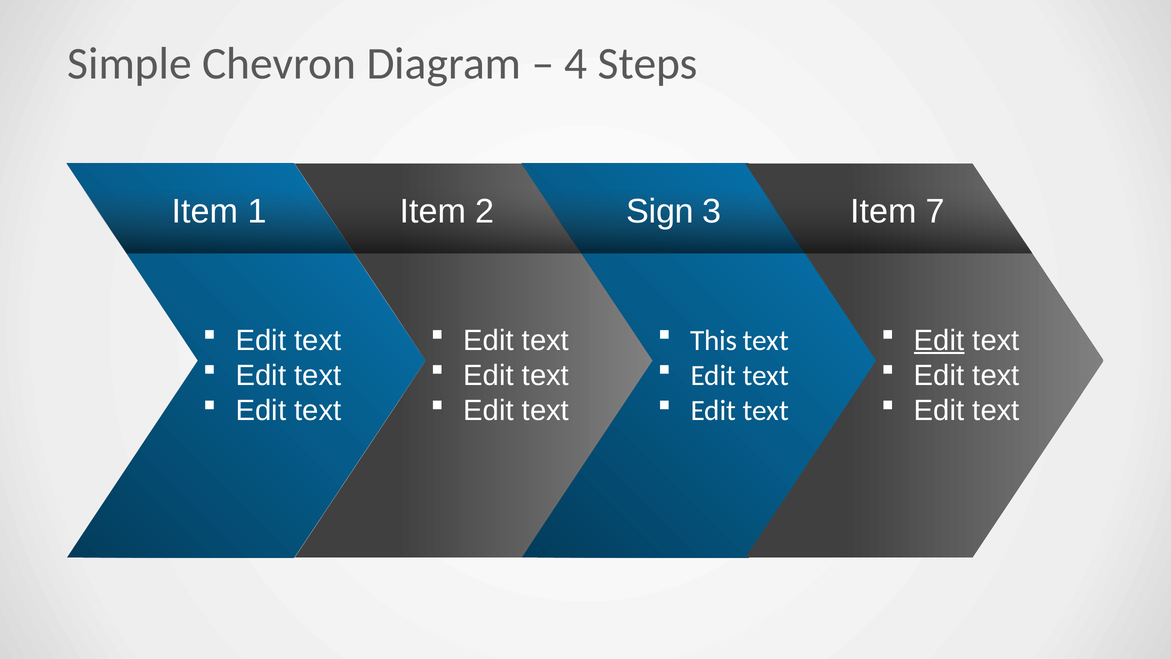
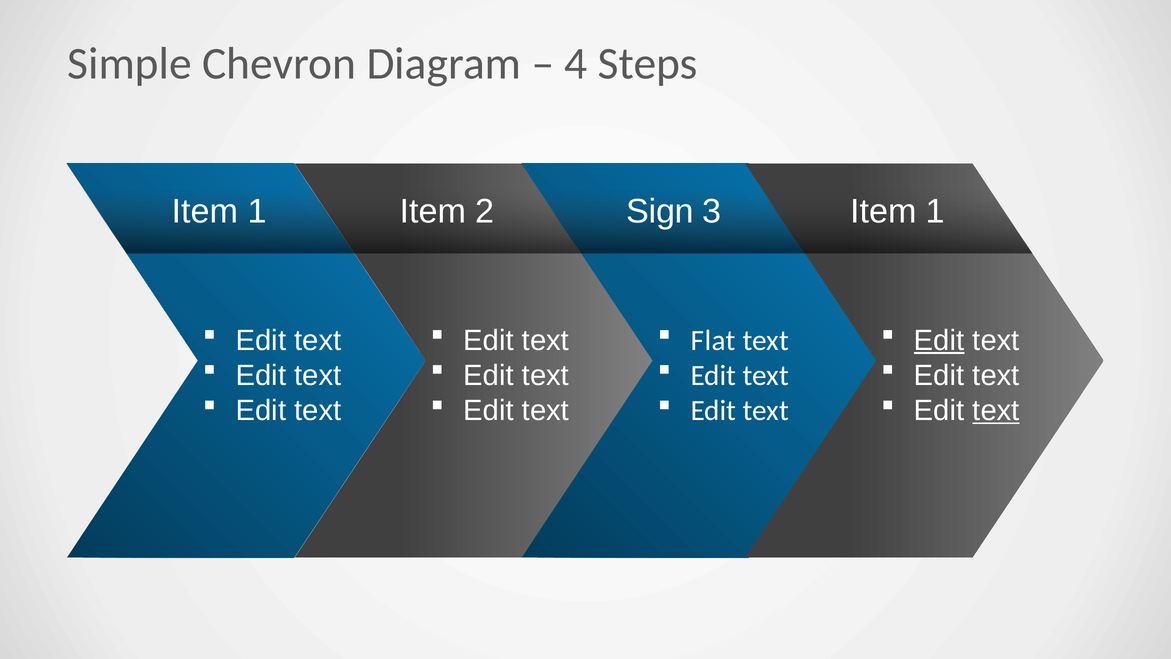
7: 7 -> 1 (935, 211)
This: This -> Flat (713, 340)
text underline: none -> present (996, 410)
